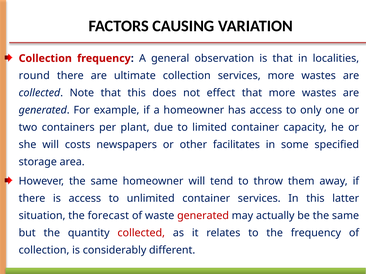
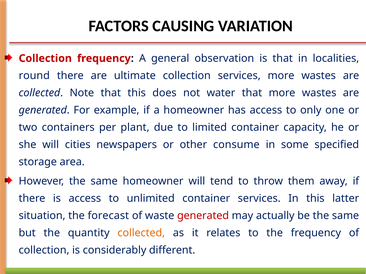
effect: effect -> water (221, 93)
costs: costs -> cities (78, 145)
facilitates: facilitates -> consume (236, 145)
collected colour: red -> orange (141, 233)
